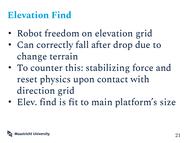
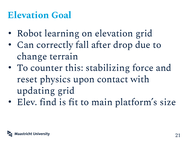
Elevation Find: Find -> Goal (61, 15)
freedom: freedom -> learning (62, 33)
direction: direction -> updating (36, 90)
